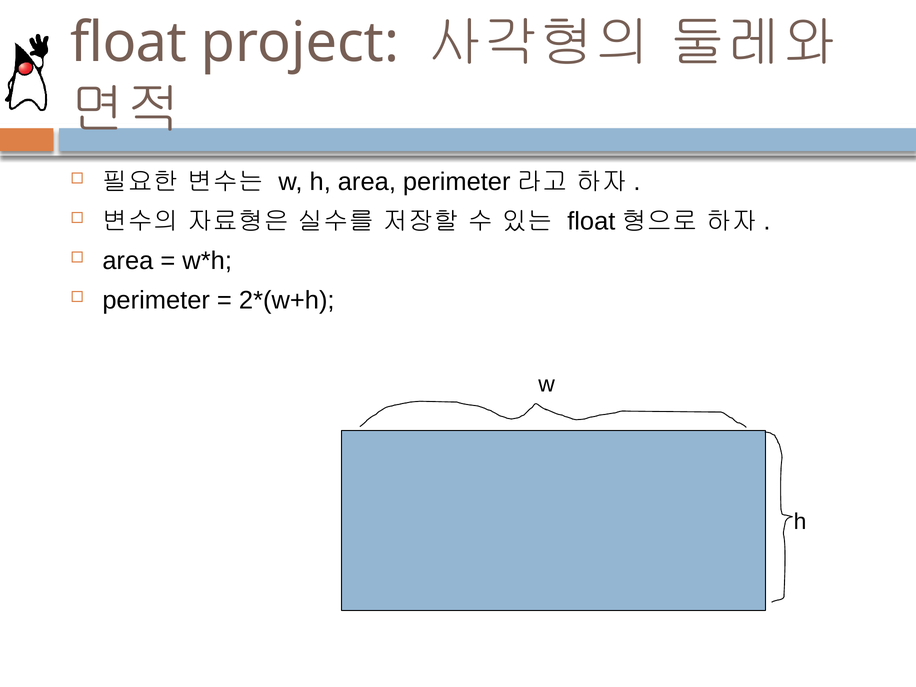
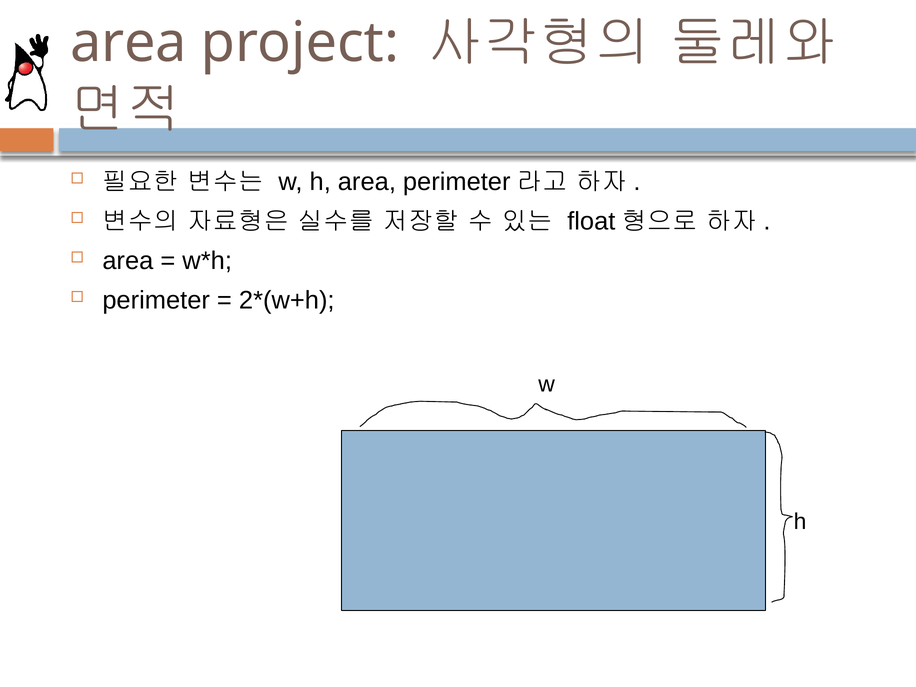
float: float -> area (128, 43)
